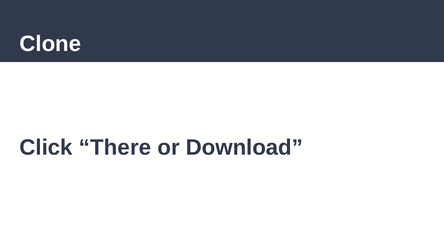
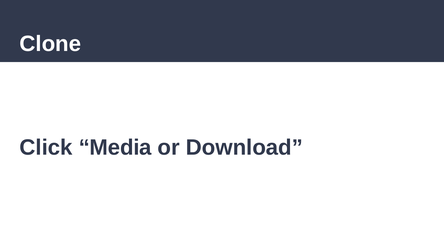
There: There -> Media (115, 147)
